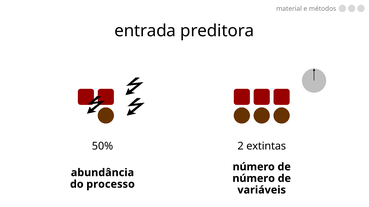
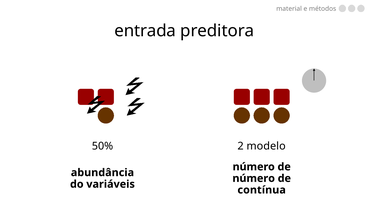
extintas: extintas -> modelo (266, 146)
processo: processo -> variáveis (111, 185)
variáveis: variáveis -> contínua (262, 190)
